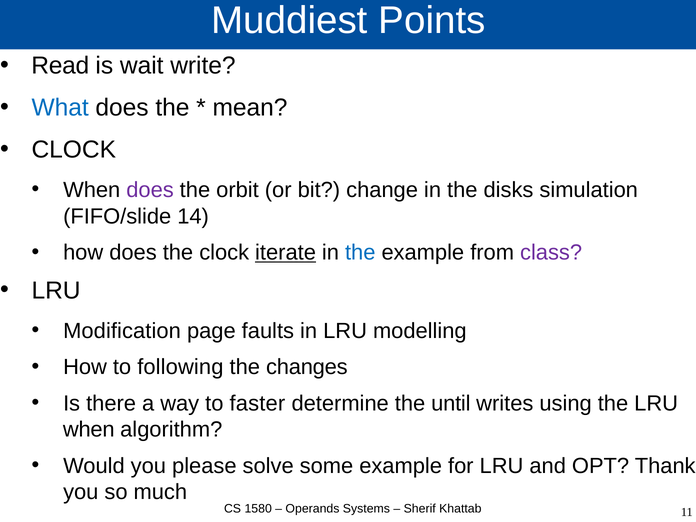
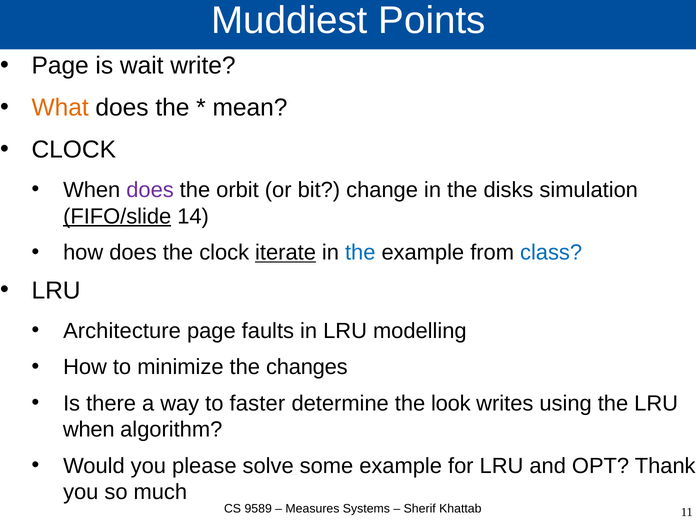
Read: Read -> Page (60, 66)
What colour: blue -> orange (60, 108)
FIFO/slide underline: none -> present (117, 216)
class colour: purple -> blue (551, 253)
Modification: Modification -> Architecture (122, 331)
following: following -> minimize (180, 367)
until: until -> look (451, 403)
1580: 1580 -> 9589 (258, 509)
Operands: Operands -> Measures (312, 509)
